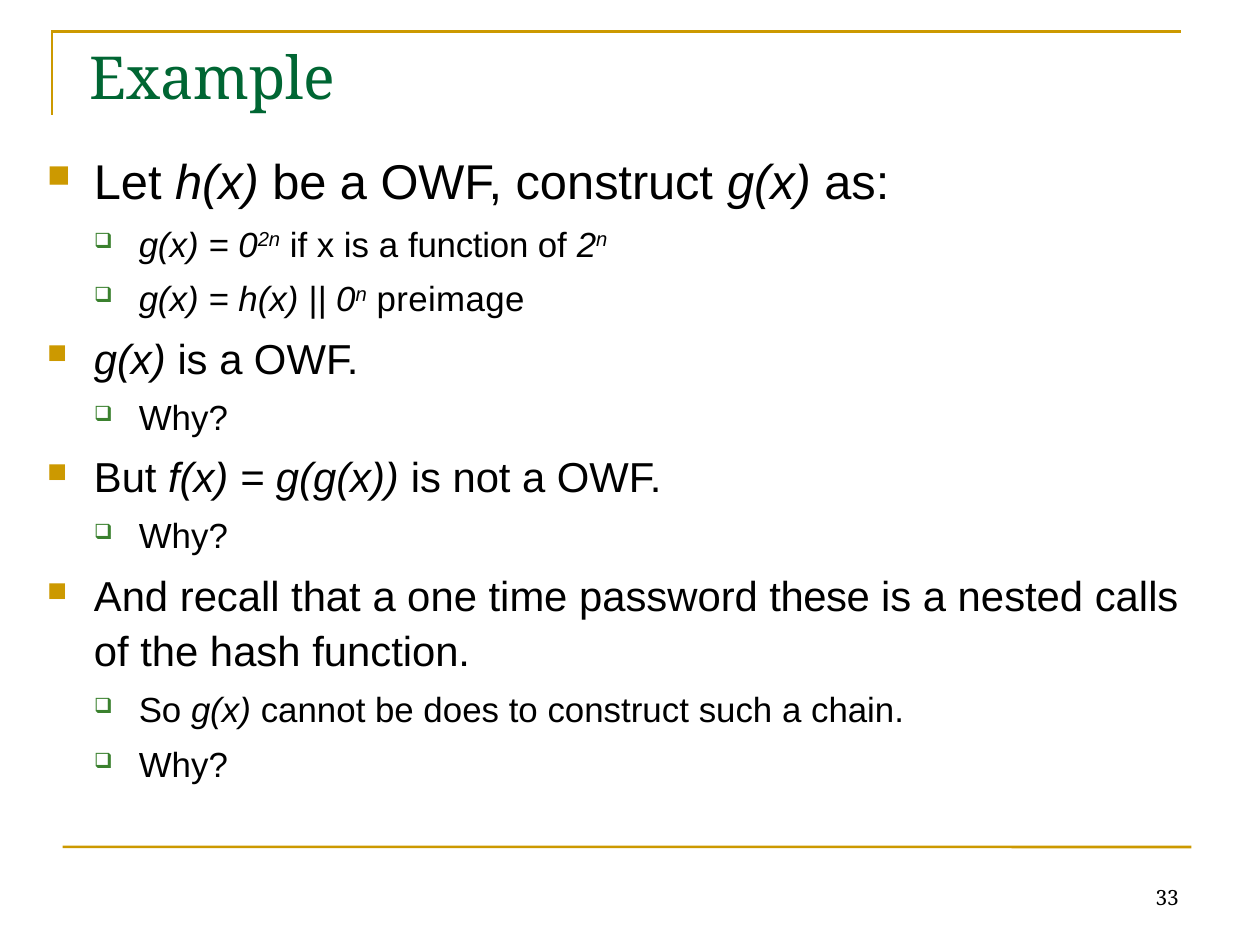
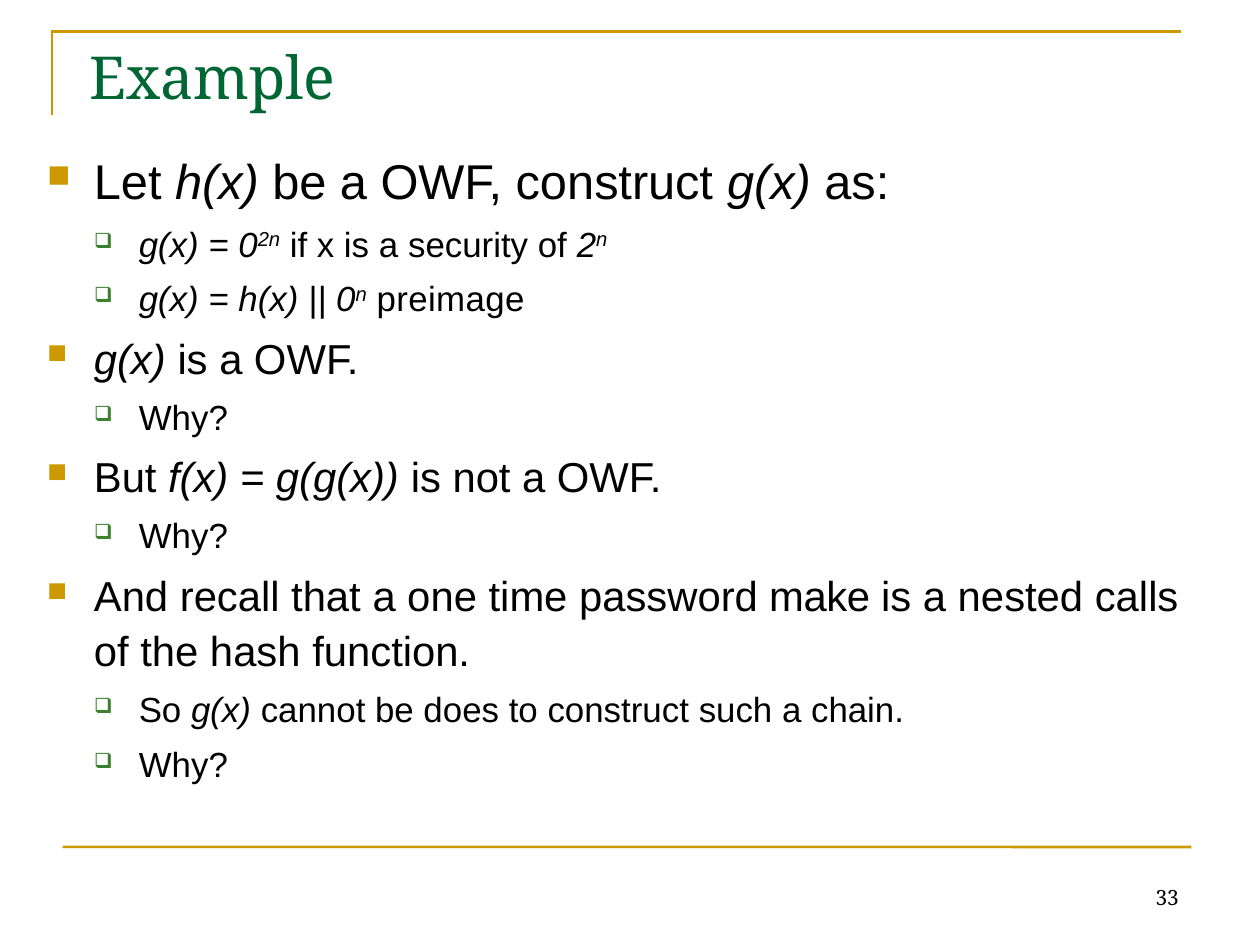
a function: function -> security (468, 245)
these: these -> make (820, 597)
